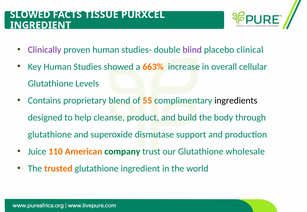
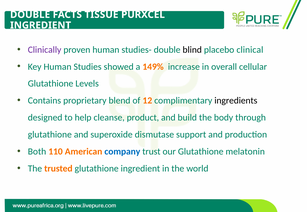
SLOWED: SLOWED -> DOUBLE (30, 15)
blind colour: purple -> black (192, 50)
663%: 663% -> 149% (153, 67)
55: 55 -> 12 (147, 101)
Juice: Juice -> Both (37, 152)
company colour: green -> blue (122, 152)
wholesale: wholesale -> melatonin (245, 152)
